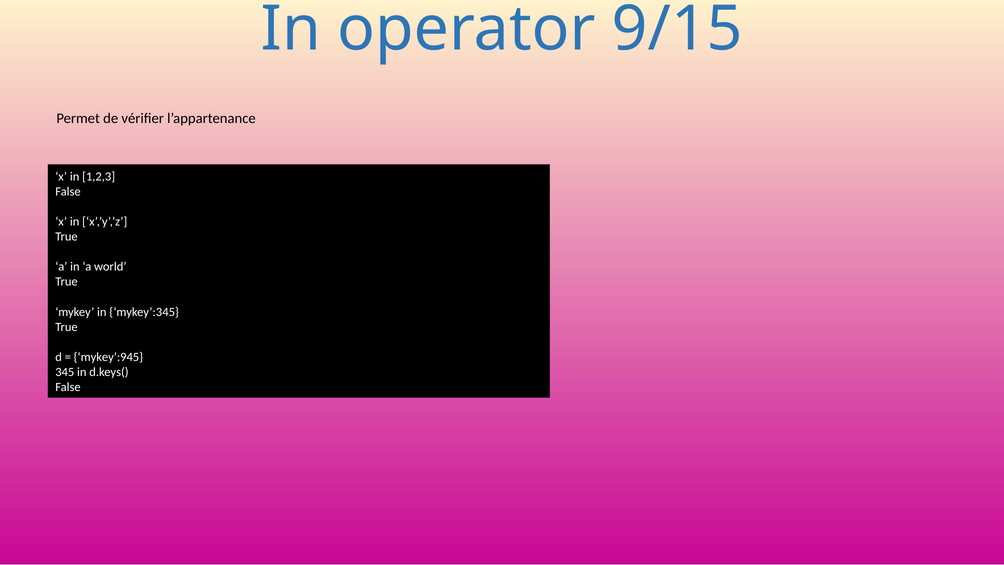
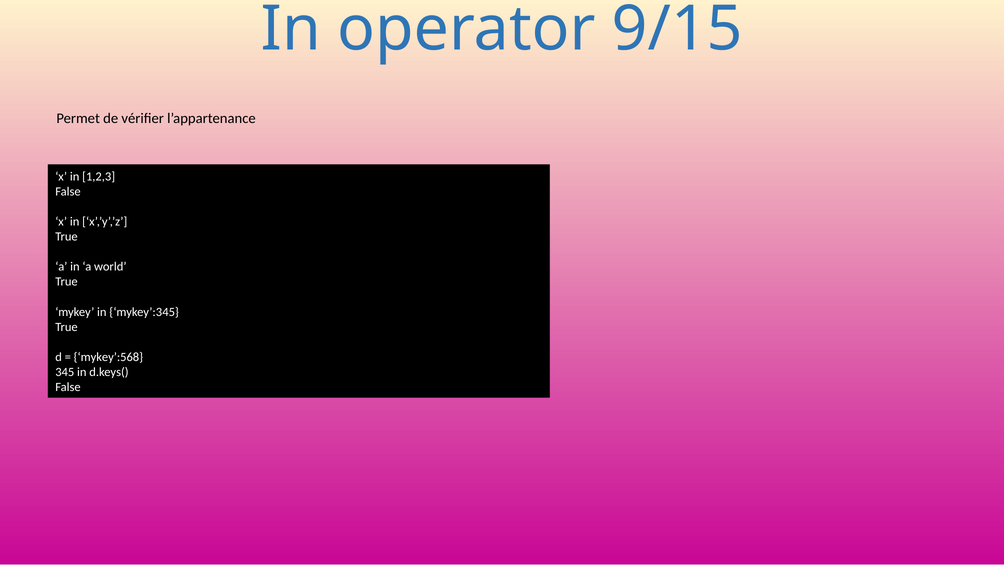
mykey’:945: mykey’:945 -> mykey’:568 (108, 357)
